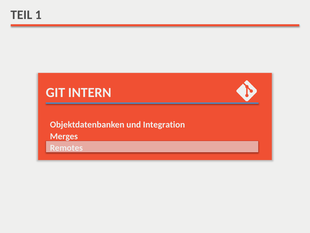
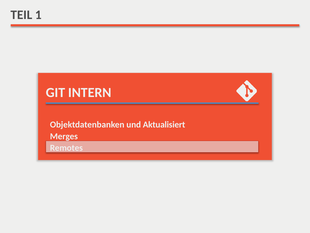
Integration: Integration -> Aktualisiert (164, 124)
